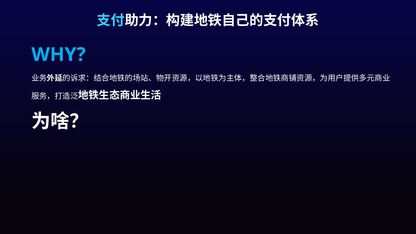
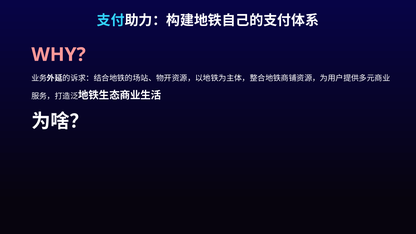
WHY colour: light blue -> pink (59, 55)
